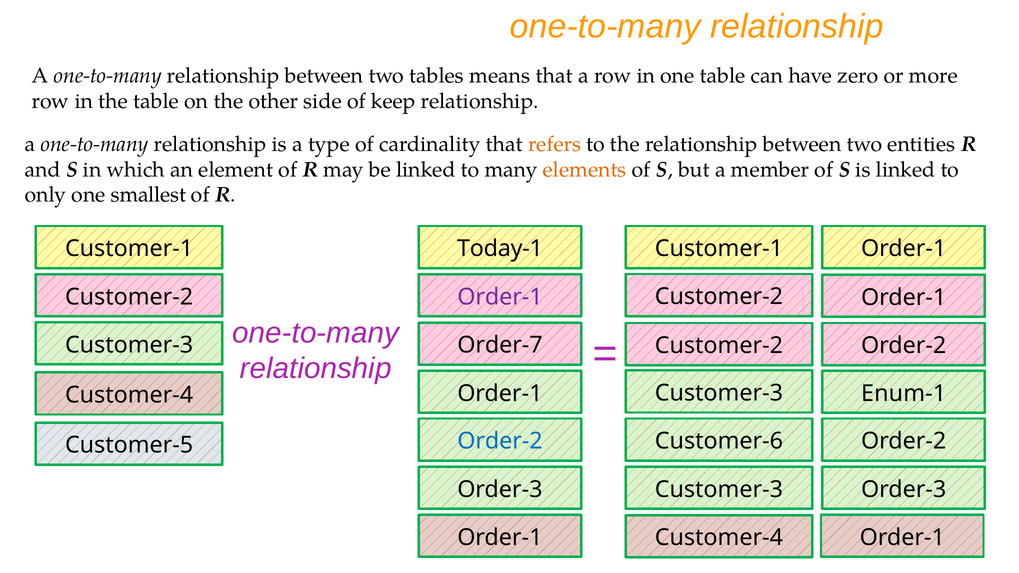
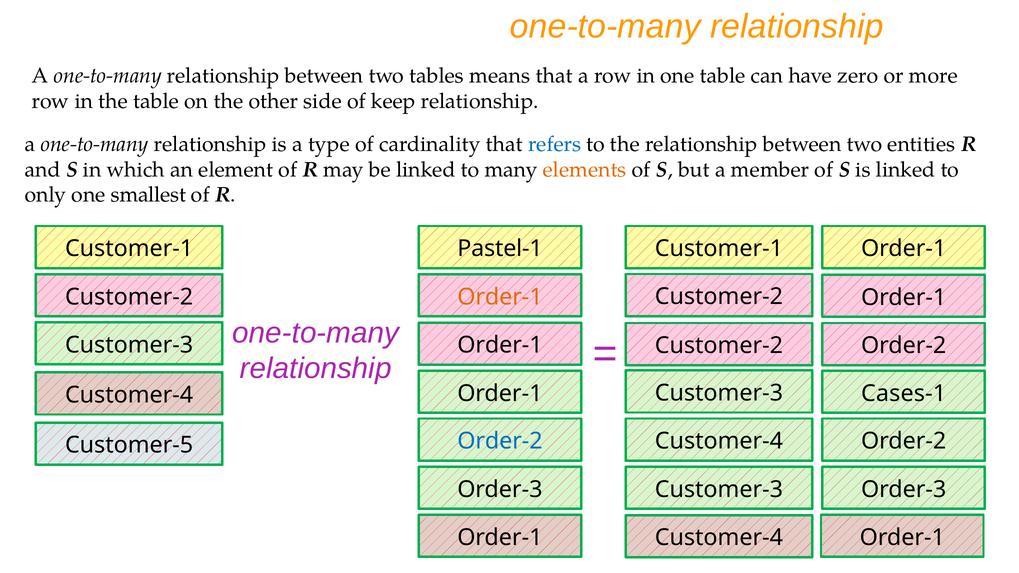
refers colour: orange -> blue (555, 144)
Today-1: Today-1 -> Pastel-1 (500, 249)
Order-1 colour: purple -> orange (500, 297)
Order-7: Order-7 -> Order-1 (500, 345)
Enum-1: Enum-1 -> Cases-1 (904, 393)
Customer-6: Customer-6 -> Customer-4 (719, 441)
